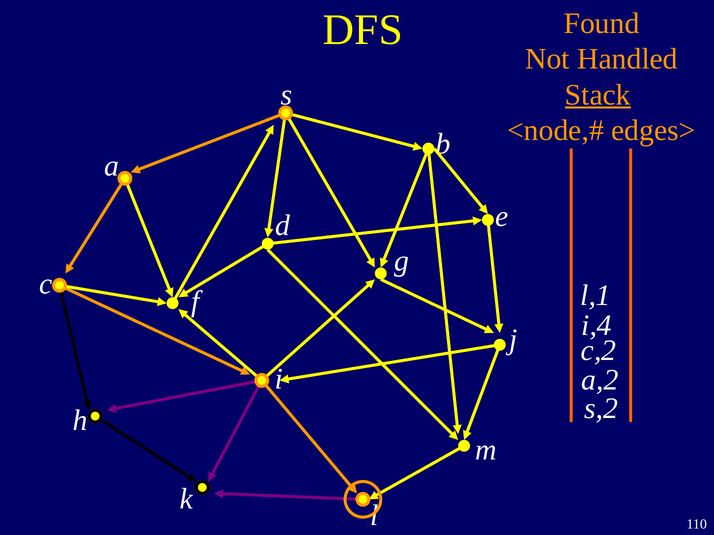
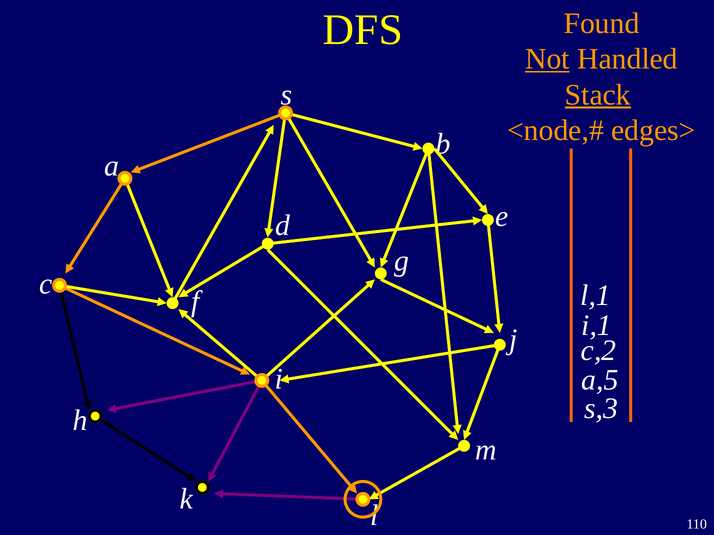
Not underline: none -> present (547, 59)
i,4: i,4 -> i,1 (597, 326)
a,2: a,2 -> a,5 (600, 380)
s,2: s,2 -> s,3 (601, 409)
